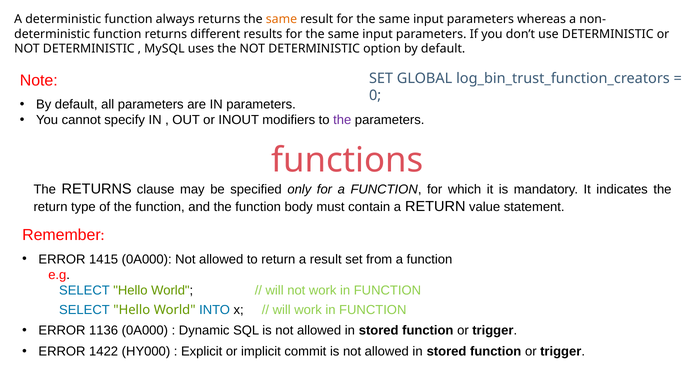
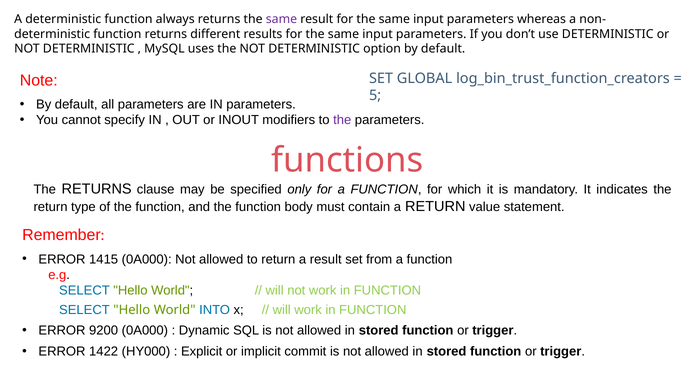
same colour: orange -> purple (281, 19)
0: 0 -> 5 (375, 96)
1136: 1136 -> 9200 (104, 331)
